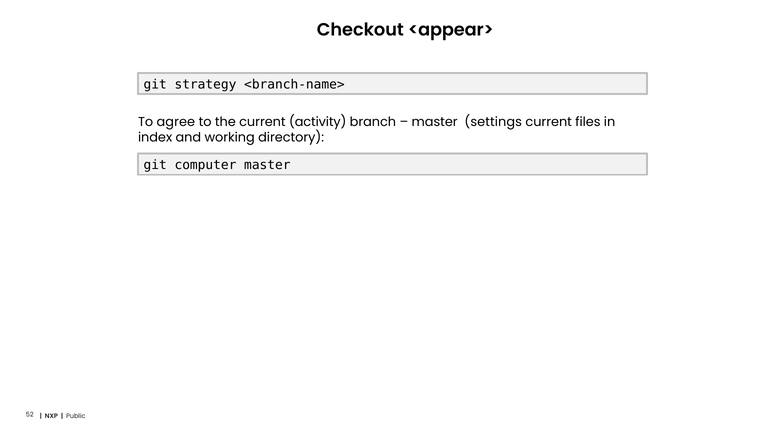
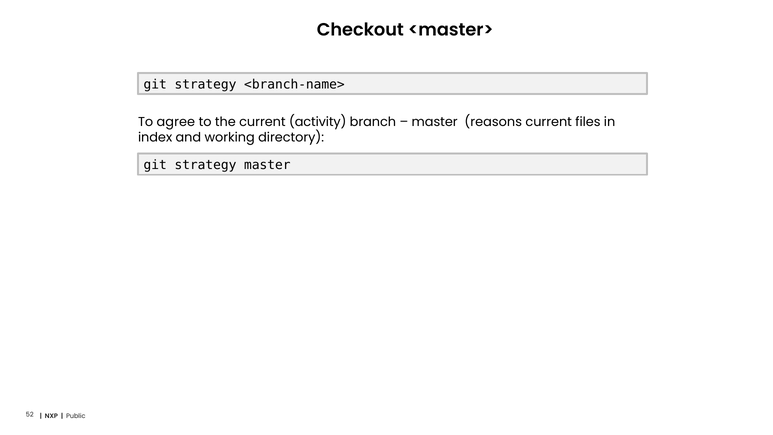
<appear>: <appear> -> <master> (451, 30)
settings: settings -> reasons (493, 122)
computer: computer -> strategy (205, 165)
